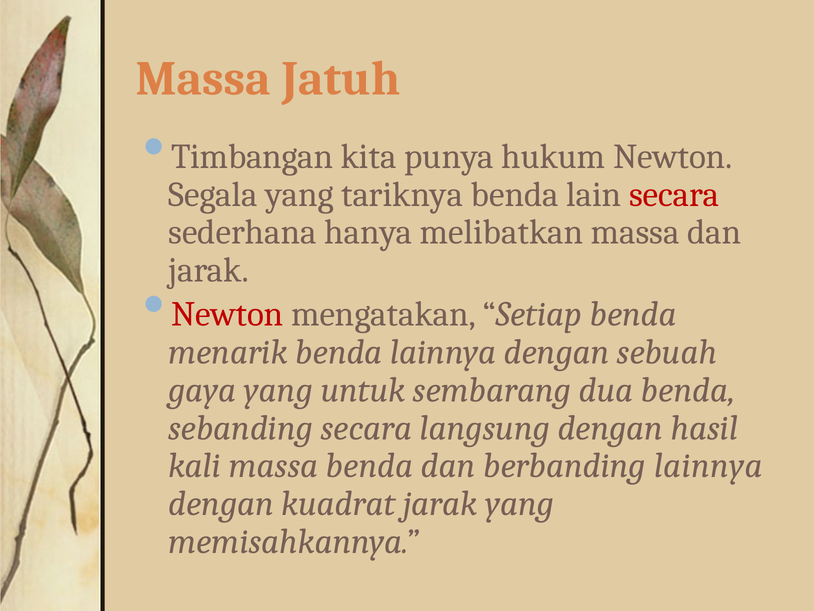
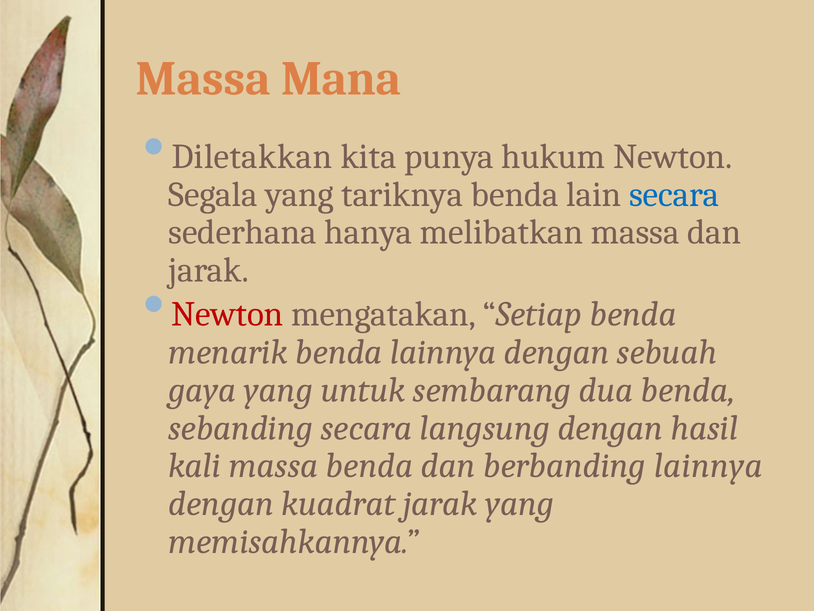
Jatuh: Jatuh -> Mana (341, 79)
Timbangan: Timbangan -> Diletakkan (252, 156)
secara colour: red -> blue (674, 194)
